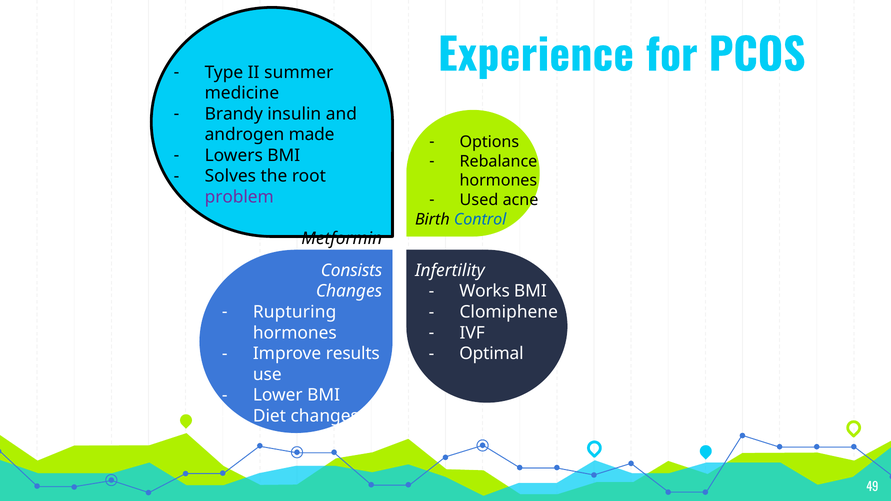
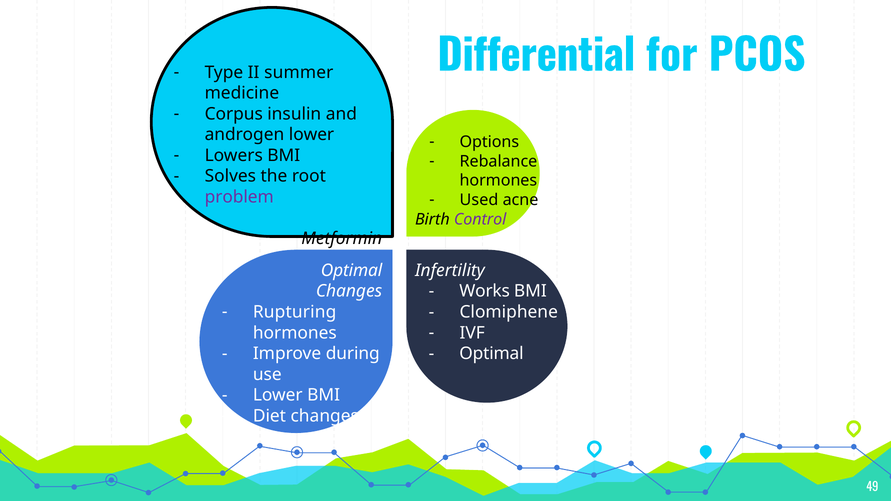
Experience: Experience -> Differential (536, 56)
Brandy: Brandy -> Corpus (234, 114)
androgen made: made -> lower (311, 135)
Control colour: blue -> purple (480, 219)
Consists: Consists -> Optimal (352, 271)
results: results -> during (353, 354)
